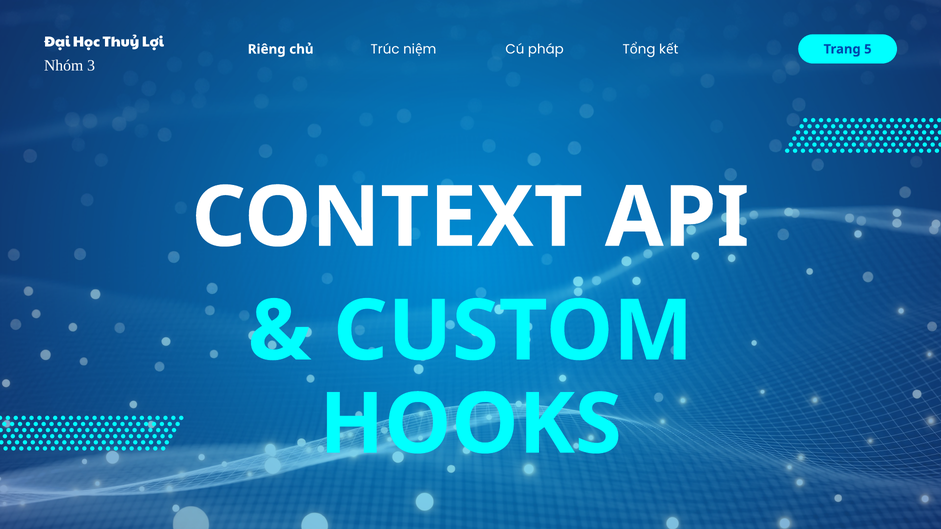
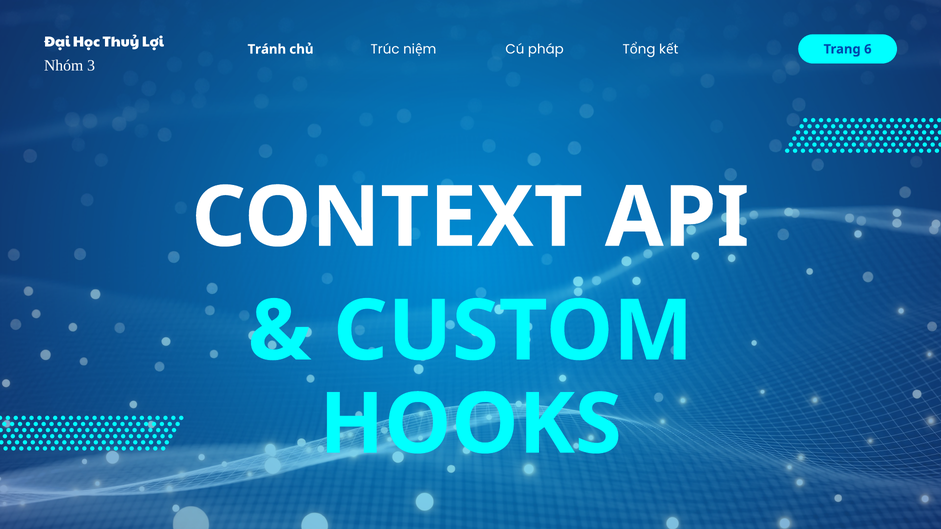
5: 5 -> 6 (868, 49)
Riêng: Riêng -> Tránh (267, 49)
